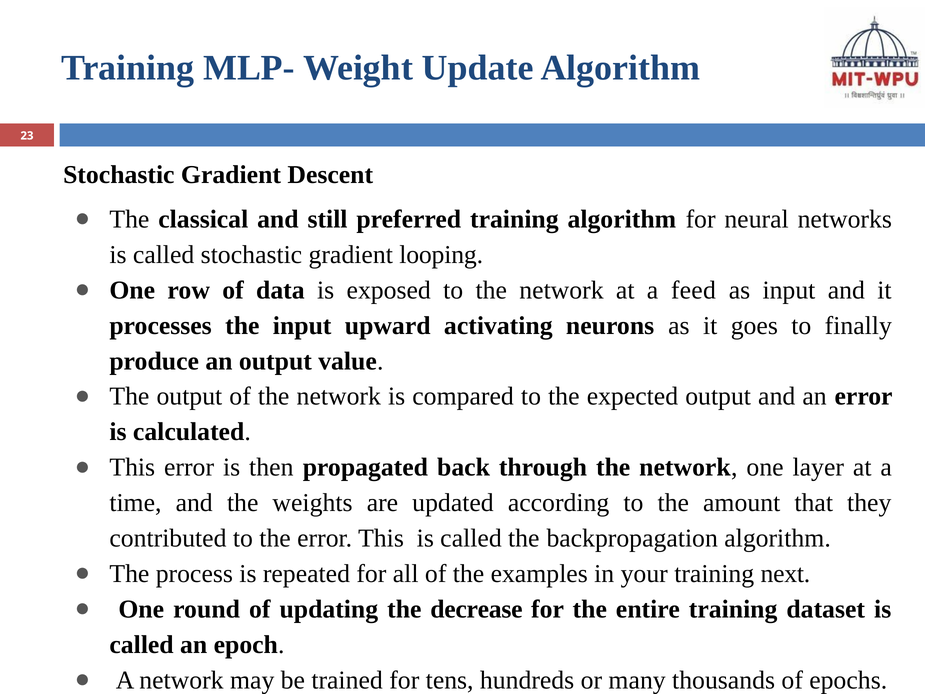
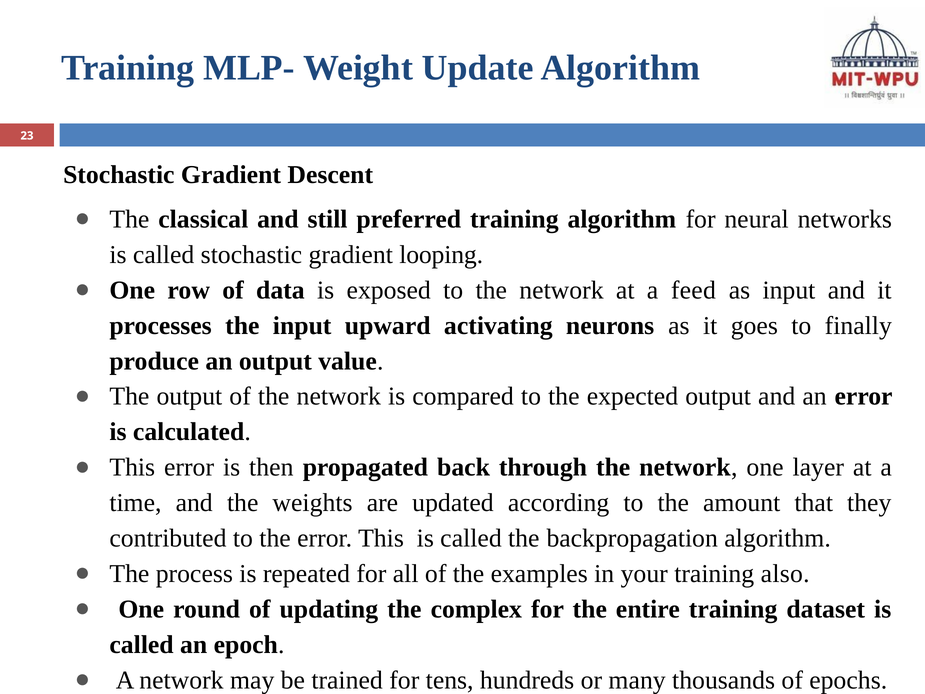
next: next -> also (785, 574)
decrease: decrease -> complex (476, 609)
